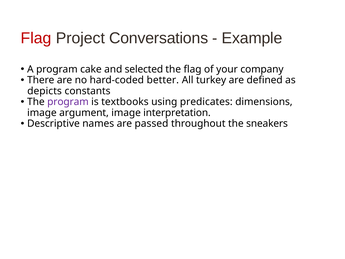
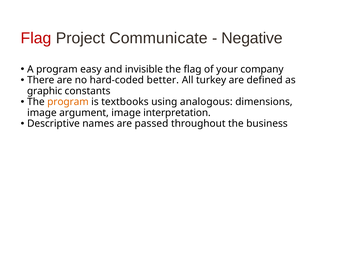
Conversations: Conversations -> Communicate (158, 38)
Example: Example -> Negative (252, 38)
cake: cake -> easy (91, 69)
selected: selected -> invisible (144, 69)
depicts: depicts -> graphic (45, 91)
program colour: purple -> orange (68, 102)
predicates: predicates -> analogous (206, 102)
sneakers: sneakers -> business (267, 124)
